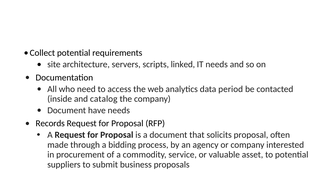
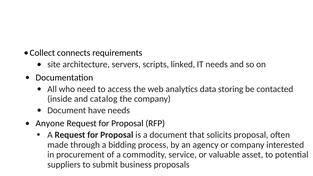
Collect potential: potential -> connects (74, 53)
period: period -> storing (231, 89)
Records: Records -> Anyone (50, 123)
